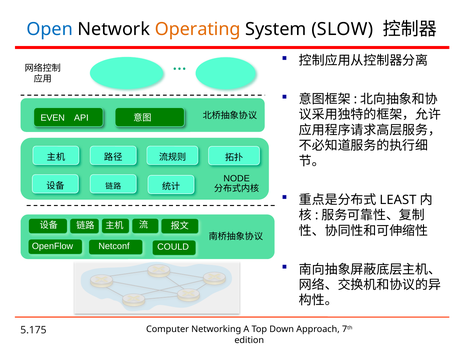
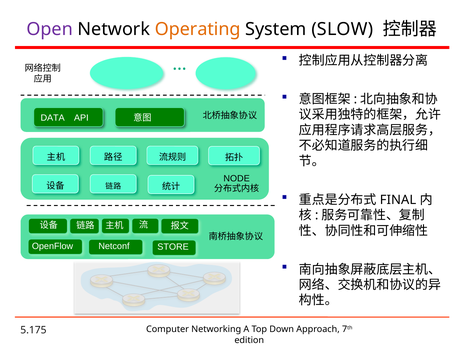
Open colour: blue -> purple (50, 29)
EVEN: EVEN -> DATA (53, 118)
LEAST: LEAST -> FINAL (398, 200)
COULD: COULD -> STORE (173, 247)
